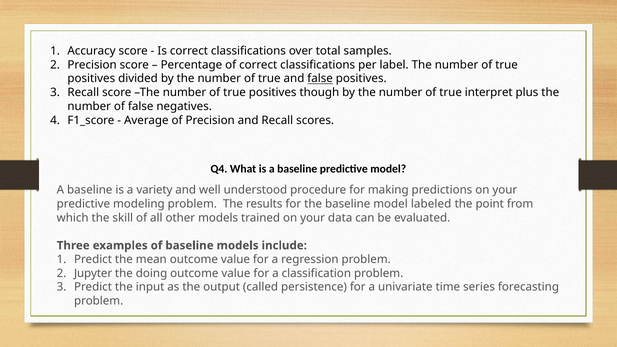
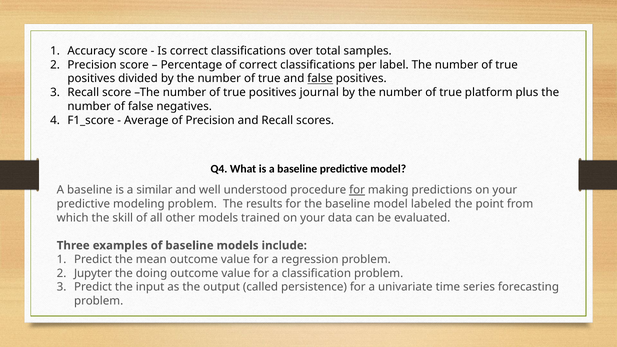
though: though -> journal (319, 93)
interpret: interpret -> platform (489, 93)
variety: variety -> similar (154, 190)
for underline: none -> present (357, 190)
